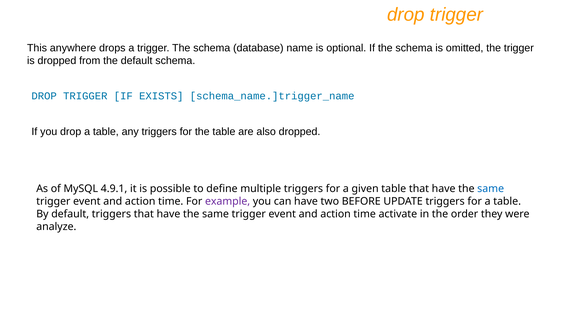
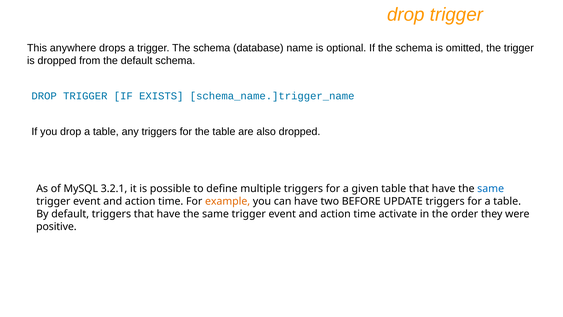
4.9.1: 4.9.1 -> 3.2.1 (114, 189)
example colour: purple -> orange (228, 201)
analyze: analyze -> positive (56, 227)
